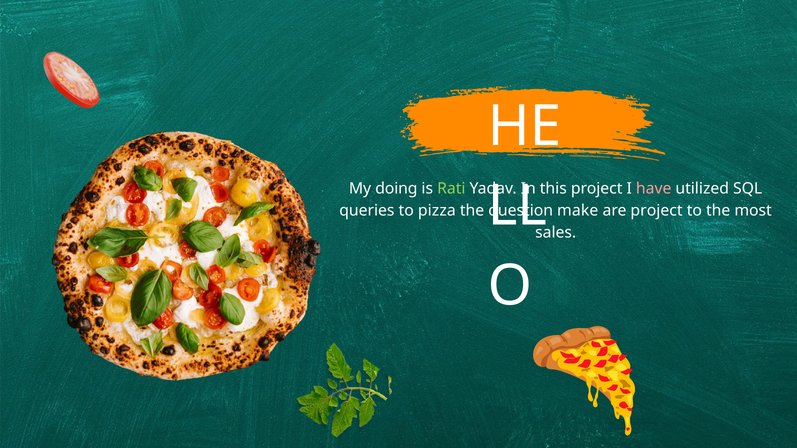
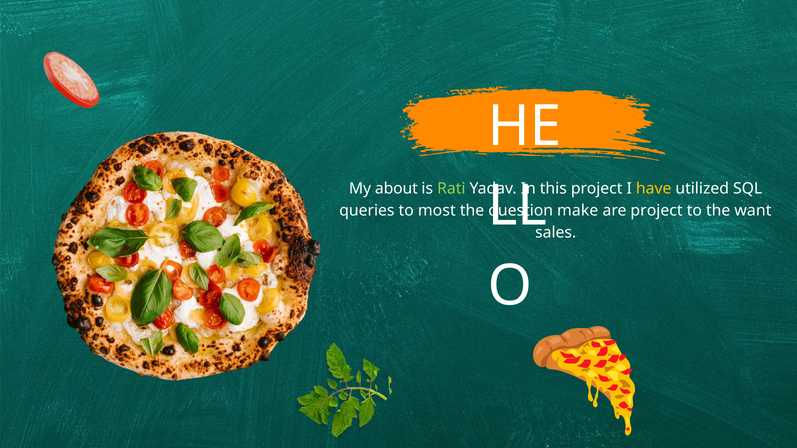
doing: doing -> about (396, 189)
have colour: pink -> yellow (654, 189)
pizza: pizza -> most (437, 211)
most: most -> want (753, 211)
